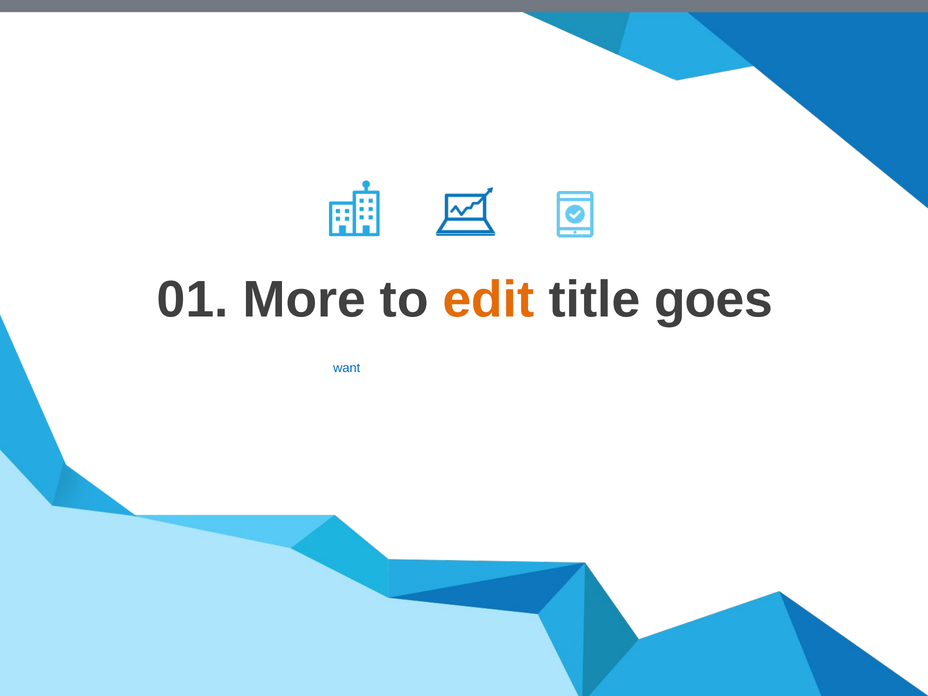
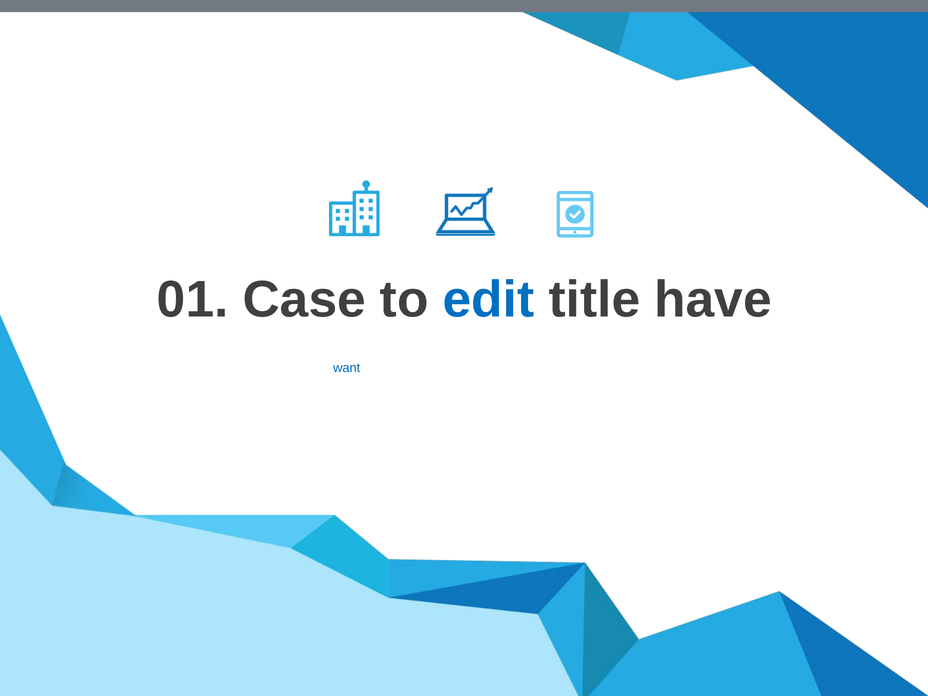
More: More -> Case (304, 300)
edit colour: orange -> blue (489, 300)
goes: goes -> have (713, 300)
